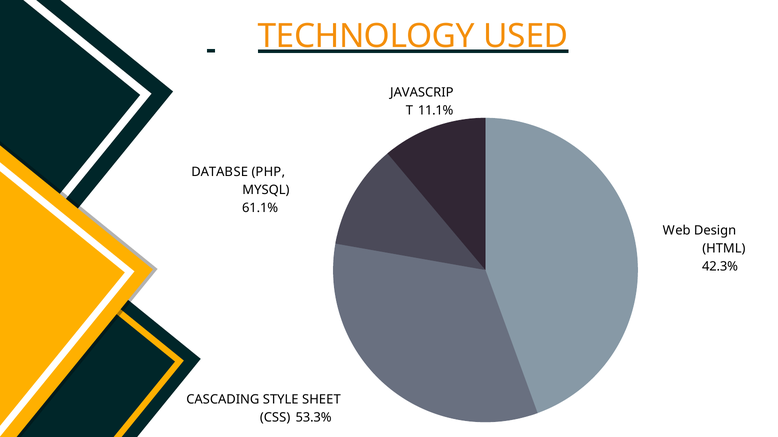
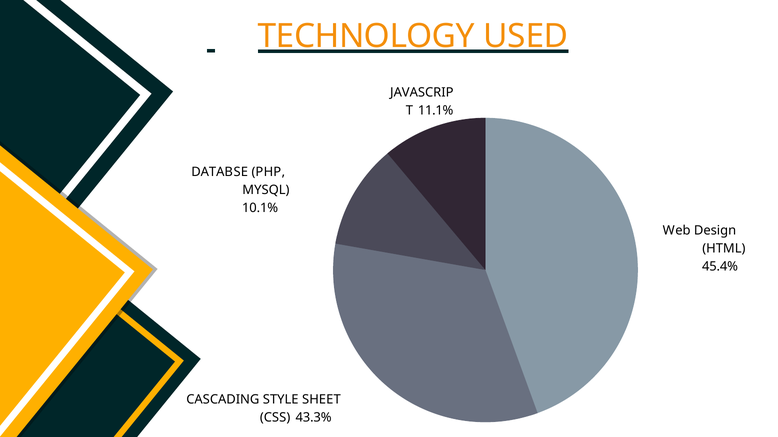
61.1%: 61.1% -> 10.1% (260, 208)
42.3%: 42.3% -> 45.4% (720, 267)
53.3%: 53.3% -> 43.3% (314, 418)
